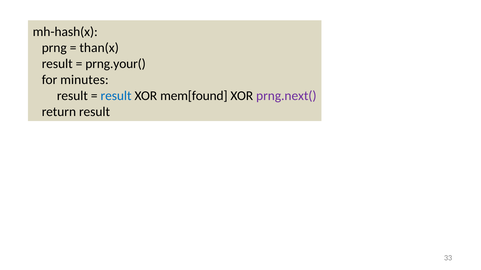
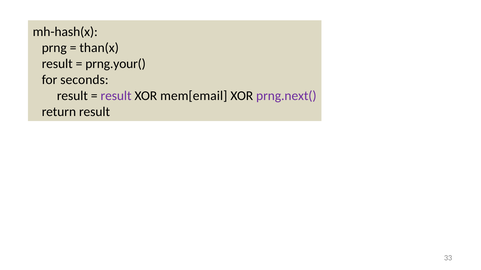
minutes: minutes -> seconds (84, 80)
result colour: blue -> purple (116, 96)
mem[found: mem[found -> mem[email (194, 96)
